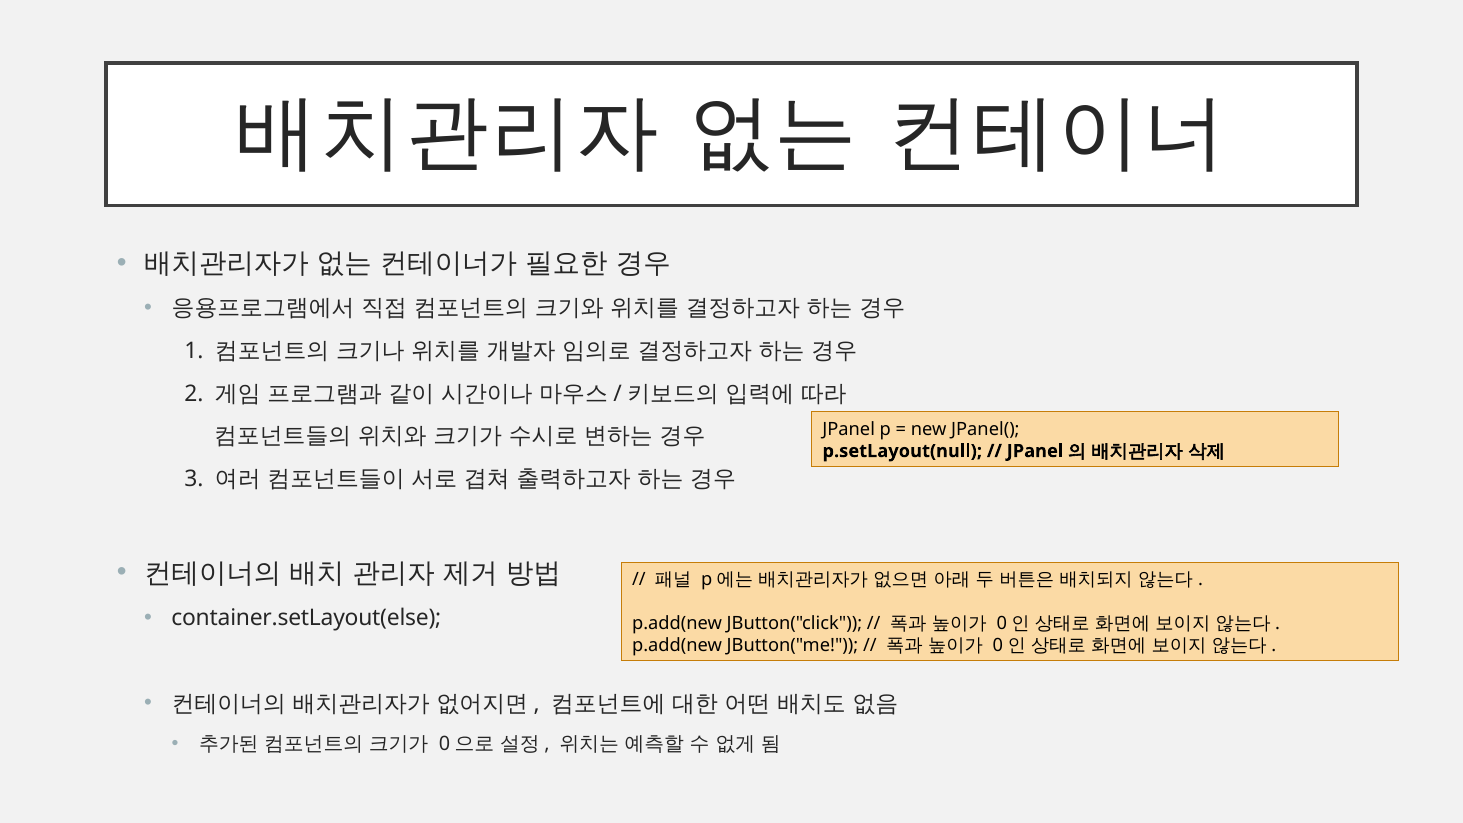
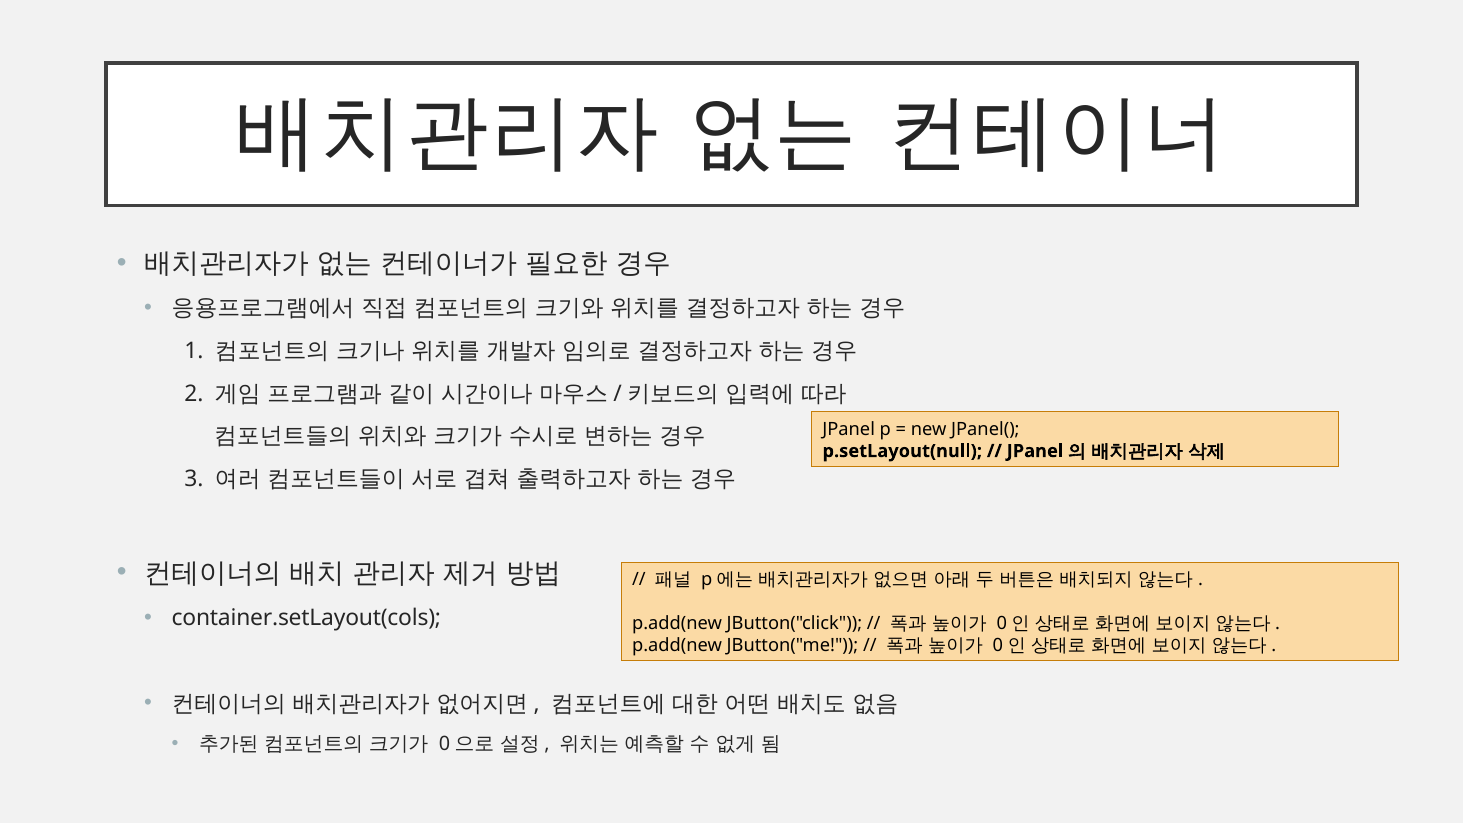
container.setLayout(else: container.setLayout(else -> container.setLayout(cols (306, 618)
